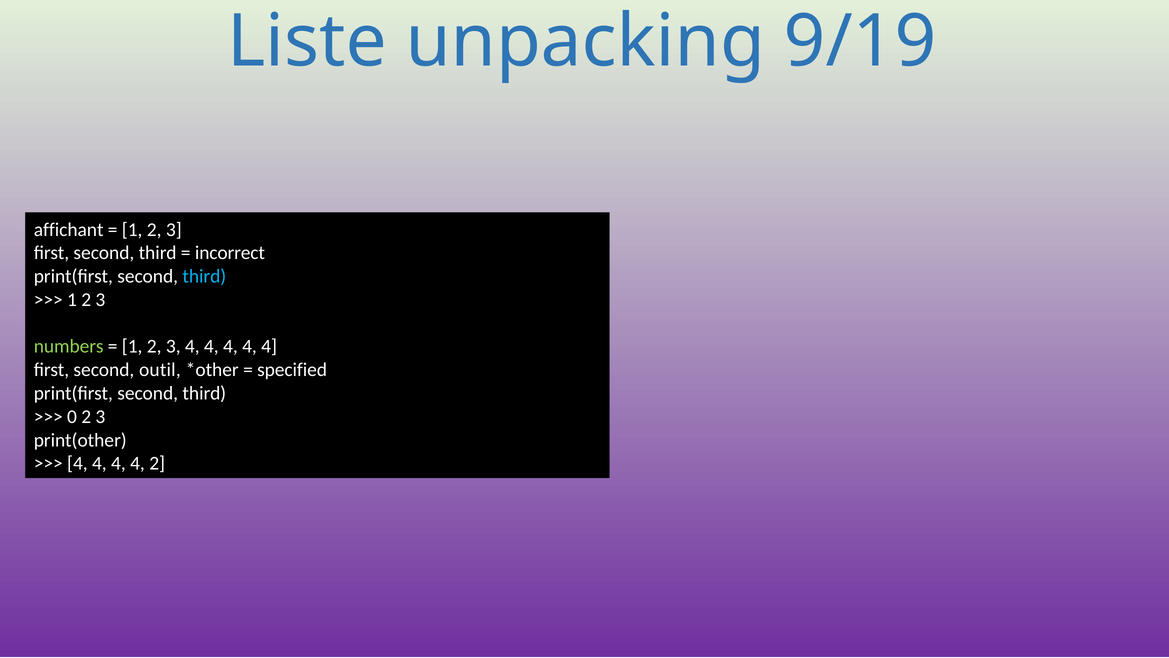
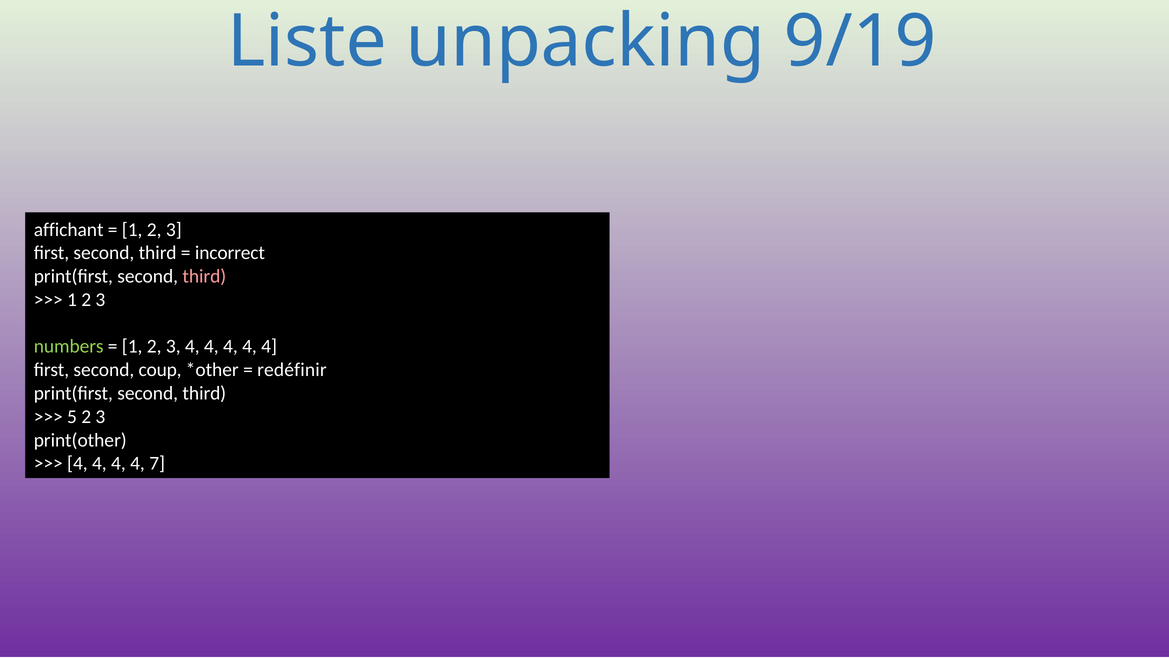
third colour: light blue -> pink (204, 276)
outil: outil -> coup (160, 370)
specified: specified -> redéfinir (292, 370)
0: 0 -> 5 (72, 416)
4 2: 2 -> 7 (157, 463)
